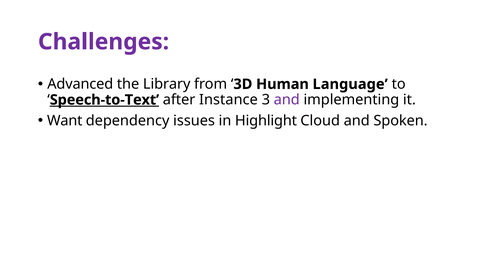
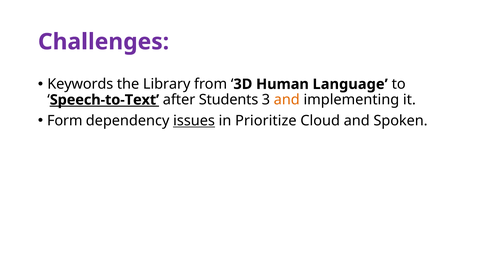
Advanced: Advanced -> Keywords (80, 84)
Instance: Instance -> Students (229, 100)
and colour: purple -> orange (287, 100)
Want: Want -> Form (65, 121)
issues underline: none -> present (194, 121)
Highlight: Highlight -> Prioritize (266, 121)
